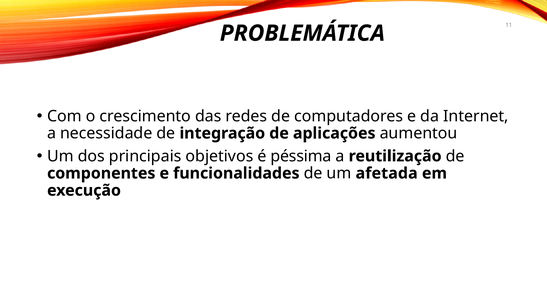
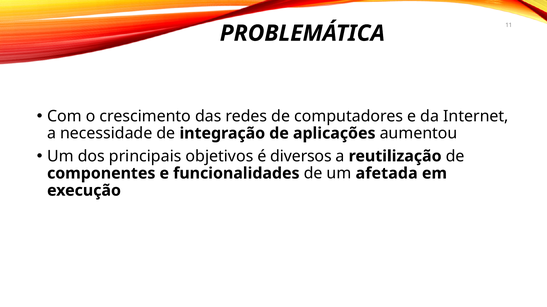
péssima: péssima -> diversos (301, 156)
